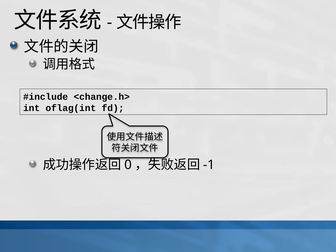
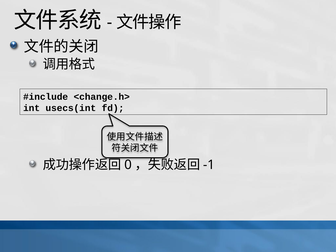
oflag(int: oflag(int -> usecs(int (71, 108)
